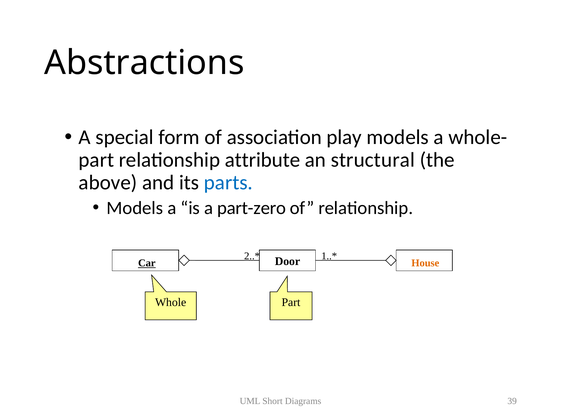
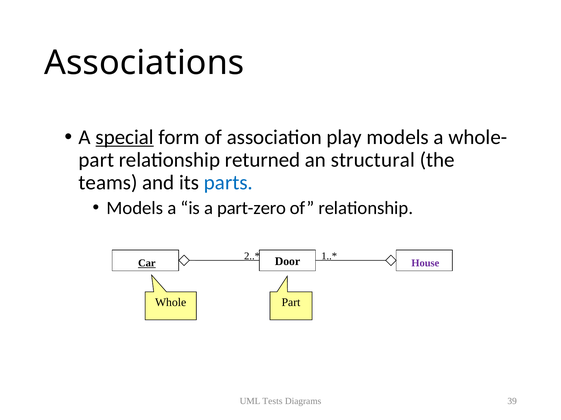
Abstractions: Abstractions -> Associations (144, 63)
special underline: none -> present (125, 137)
attribute: attribute -> returned (262, 160)
above: above -> teams (108, 183)
House colour: orange -> purple (425, 264)
Short: Short -> Tests (272, 402)
